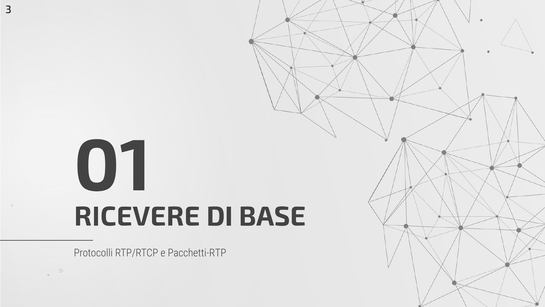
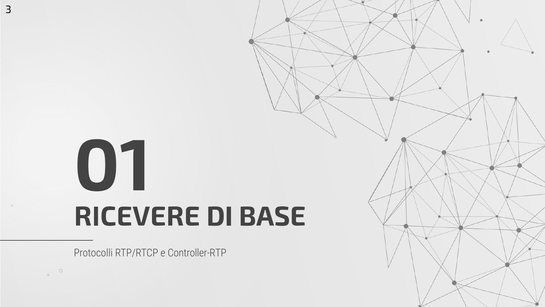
Pacchetti-RTP: Pacchetti-RTP -> Controller-RTP (197, 253)
